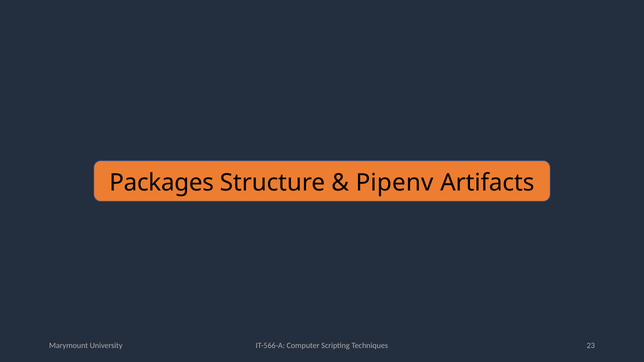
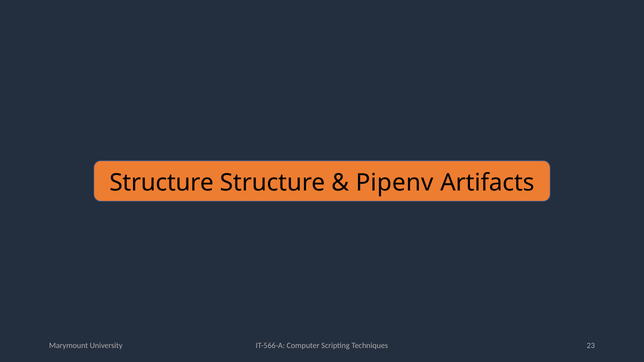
Packages: Packages -> Structure (162, 183)
